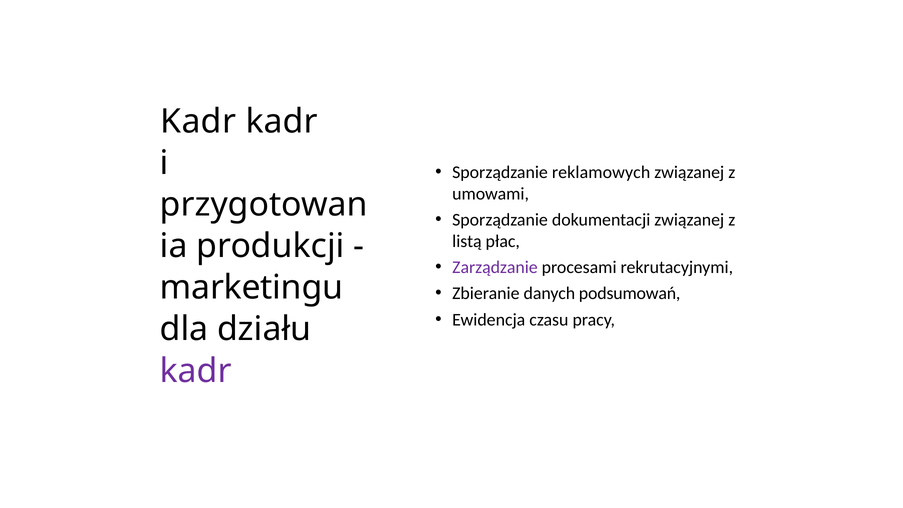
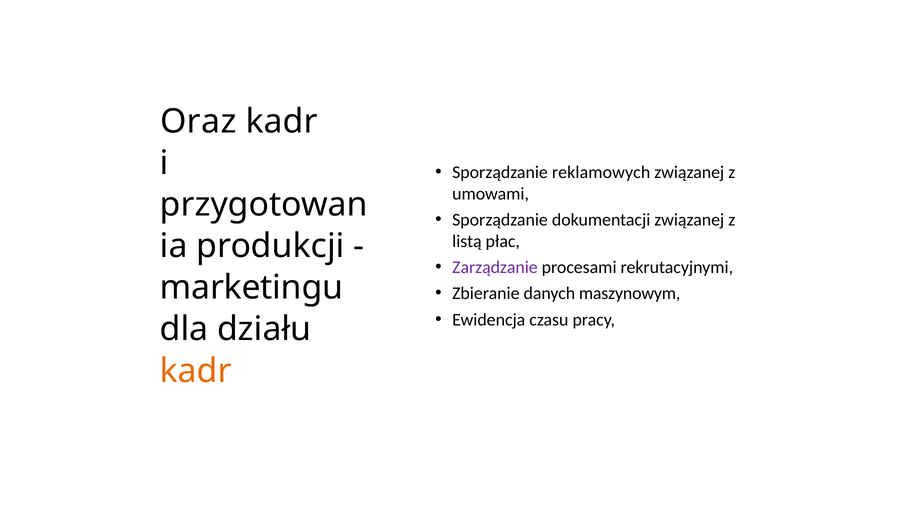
Kadr: Kadr -> Oraz (198, 121)
podsumowań: podsumowań -> maszynowym (630, 294)
kadr colour: purple -> orange (196, 371)
